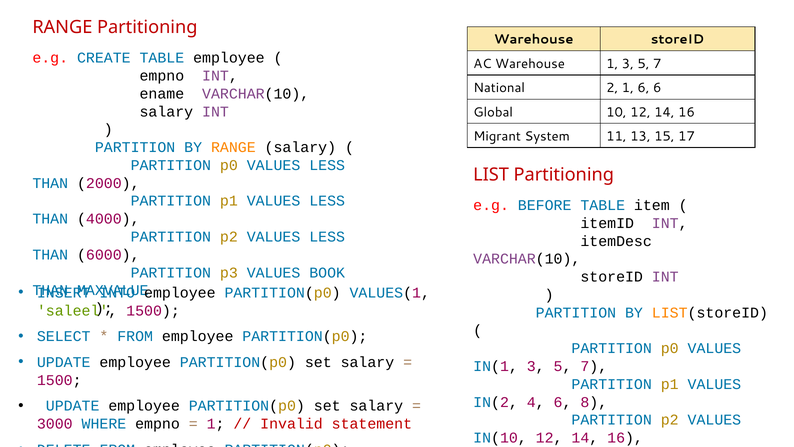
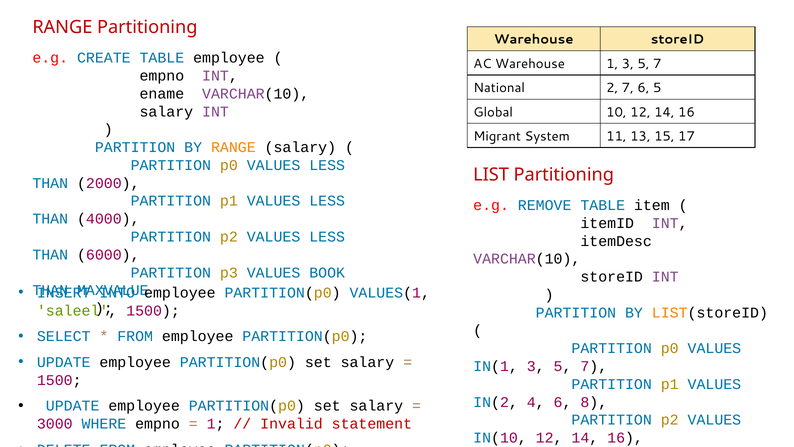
2 1: 1 -> 7 (628, 88)
6 6: 6 -> 5 (657, 88)
BEFORE: BEFORE -> REMOVE (545, 205)
